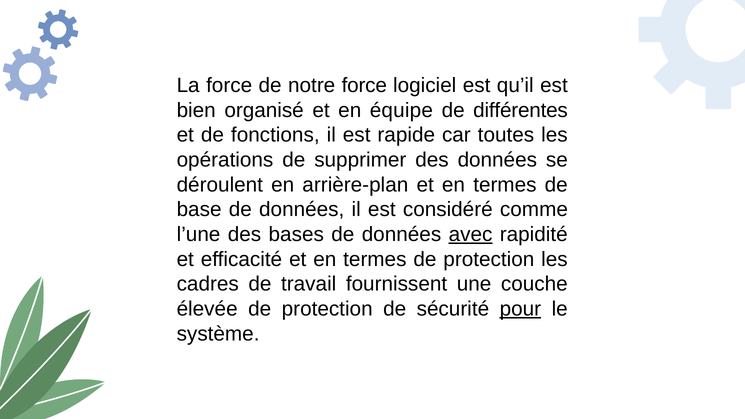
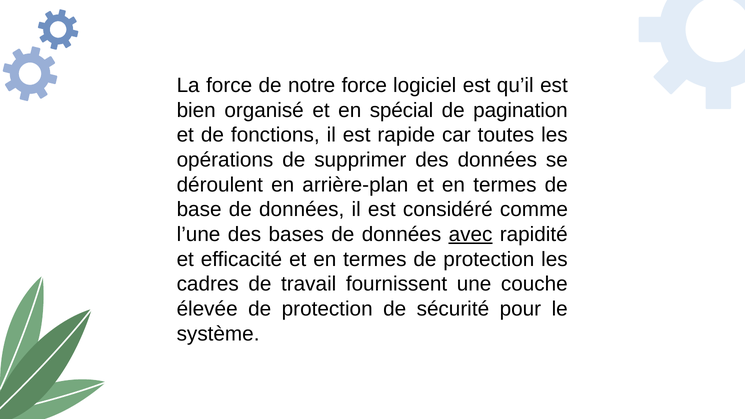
équipe: équipe -> spécial (402, 110)
différentes: différentes -> pagination (520, 110)
pour underline: present -> none (520, 309)
